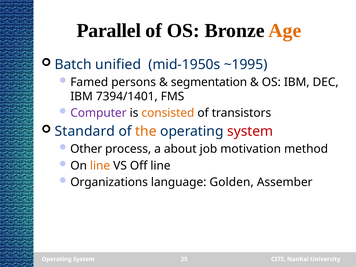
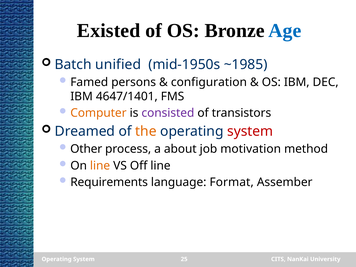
Parallel: Parallel -> Existed (109, 31)
Age colour: orange -> blue (285, 31)
~1995: ~1995 -> ~1985 (246, 64)
segmentation: segmentation -> configuration (209, 82)
7394/1401: 7394/1401 -> 4647/1401 (127, 96)
Computer colour: purple -> orange (98, 113)
consisted colour: orange -> purple (168, 113)
Standard: Standard -> Dreamed (85, 131)
Organizations: Organizations -> Requirements (109, 182)
Golden: Golden -> Format (232, 182)
